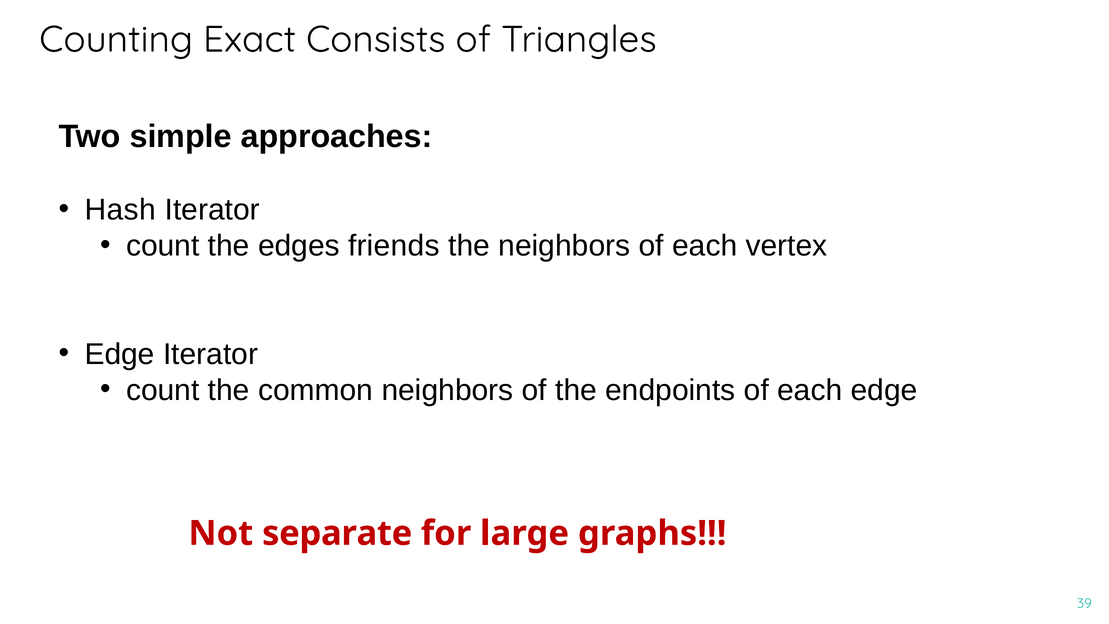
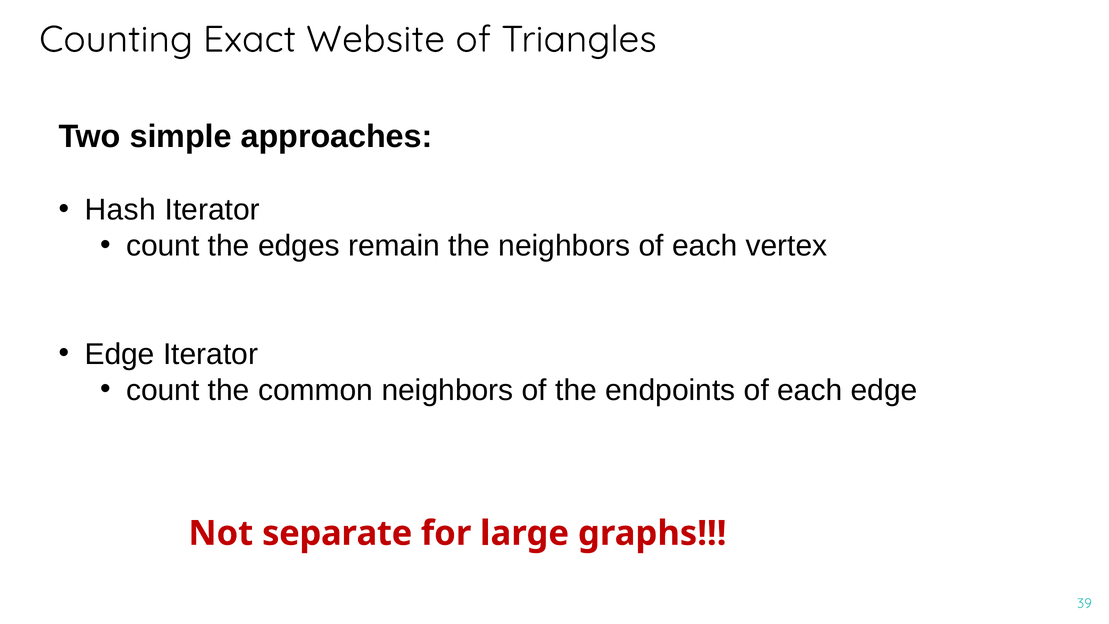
Consists: Consists -> Website (376, 39)
friends: friends -> remain (394, 246)
